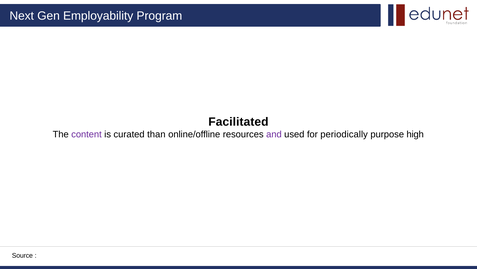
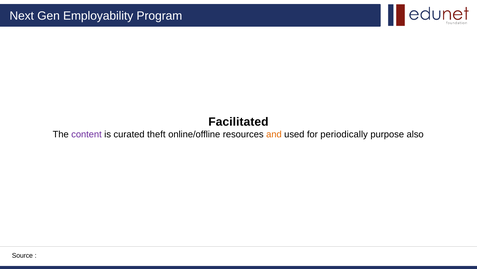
than: than -> theft (156, 134)
and colour: purple -> orange (274, 134)
high: high -> also (415, 134)
